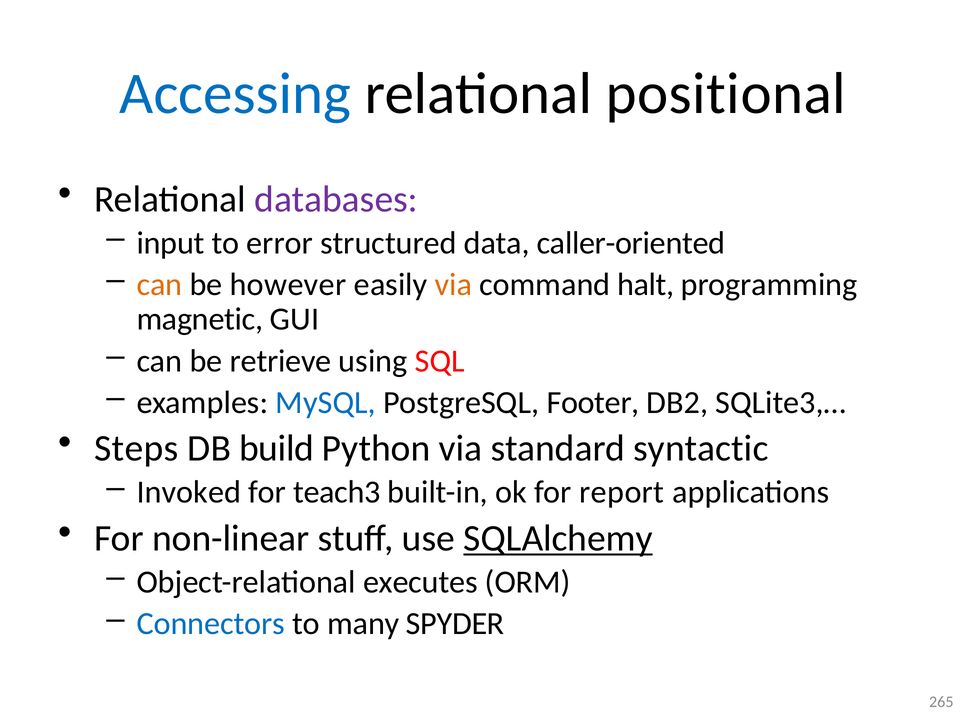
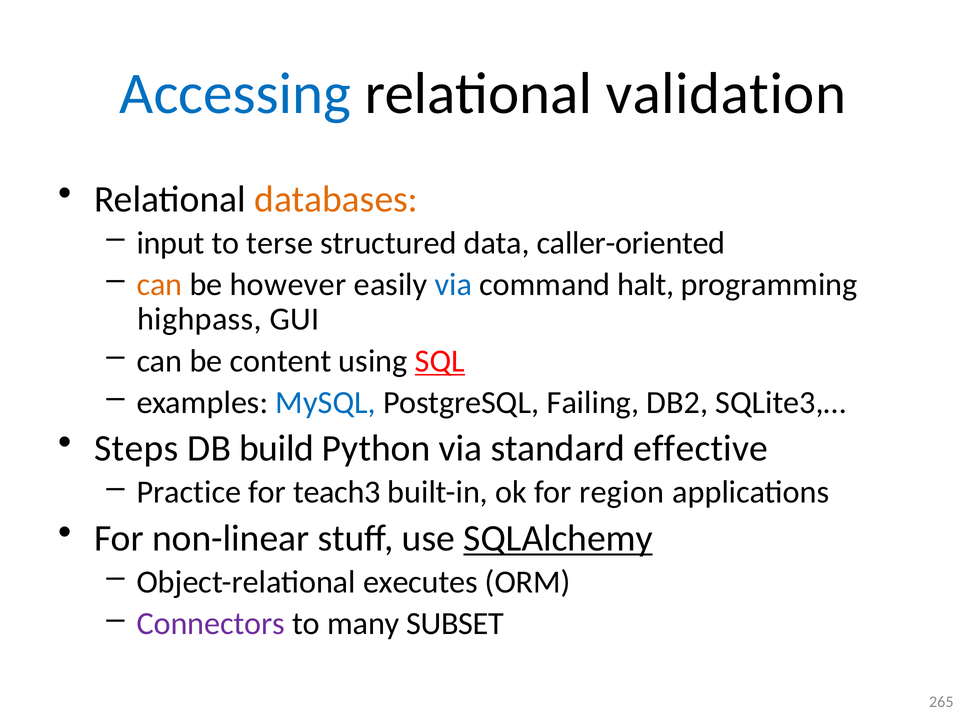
positional: positional -> validation (726, 94)
databases colour: purple -> orange (336, 199)
error: error -> terse (280, 243)
via colour: orange -> blue (453, 285)
magnetic: magnetic -> highpass (200, 319)
retrieve: retrieve -> content (281, 361)
SQL underline: none -> present (440, 361)
Footer: Footer -> Failing (593, 403)
syntactic: syntactic -> effective (701, 449)
Invoked: Invoked -> Practice (189, 493)
report: report -> region (622, 493)
Connectors colour: blue -> purple (211, 624)
SPYDER: SPYDER -> SUBSET (455, 624)
